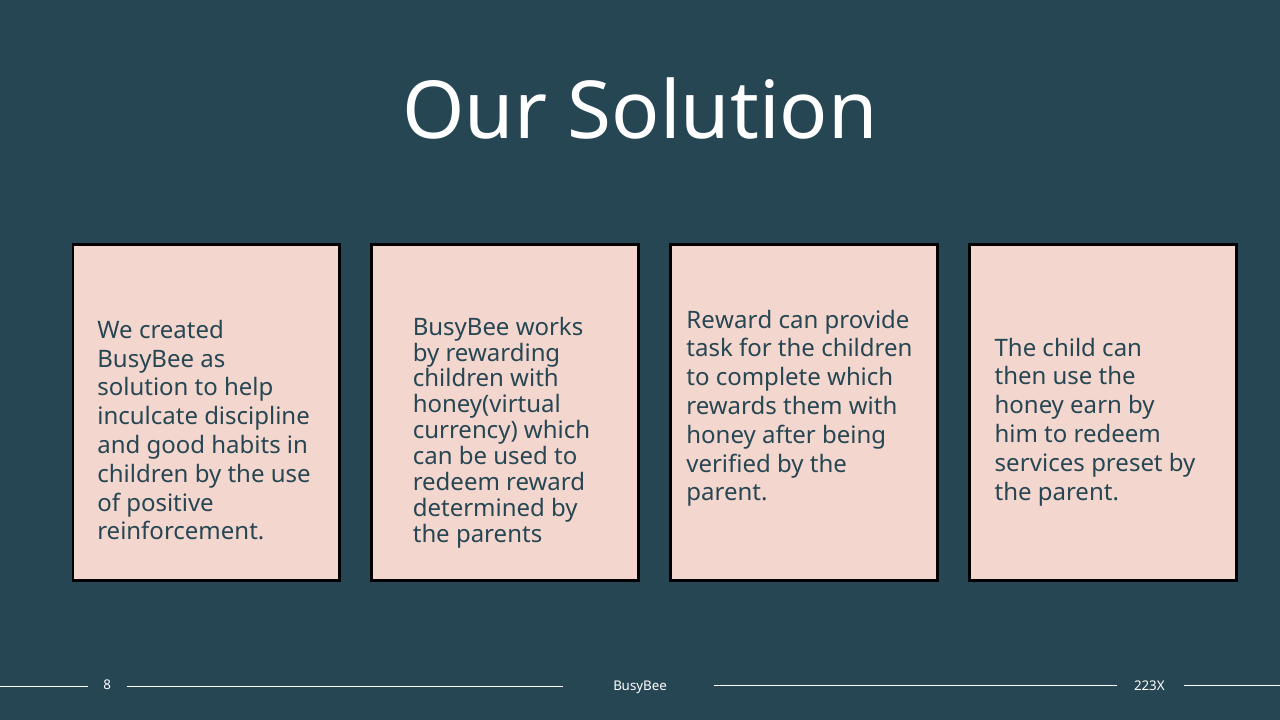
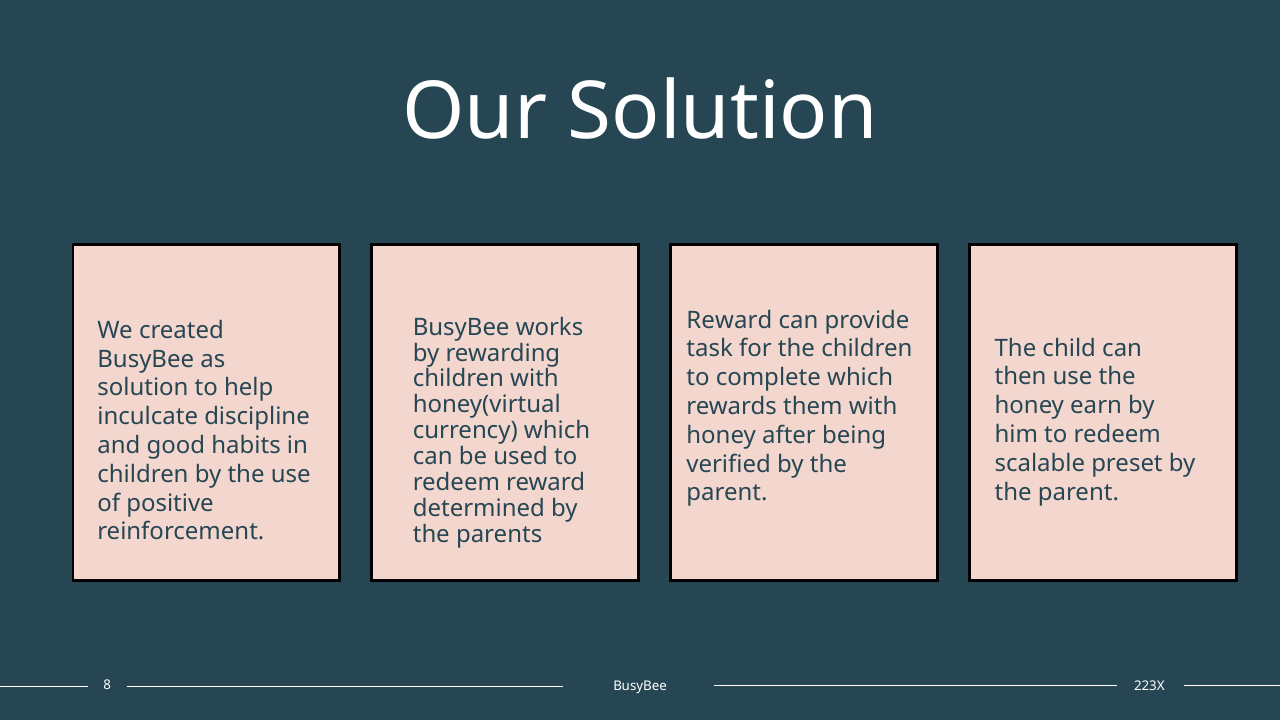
services: services -> scalable (1040, 463)
